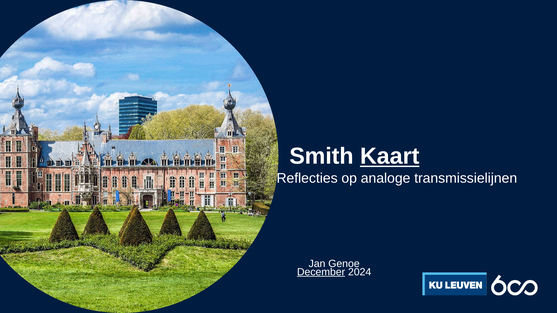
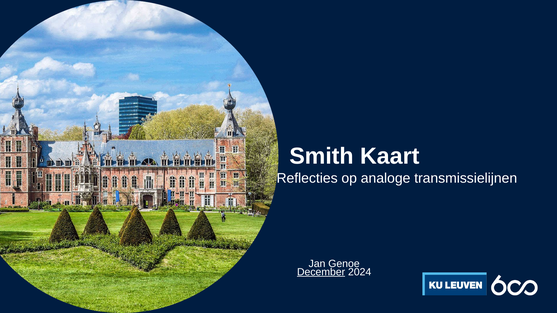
Kaart underline: present -> none (390, 156)
